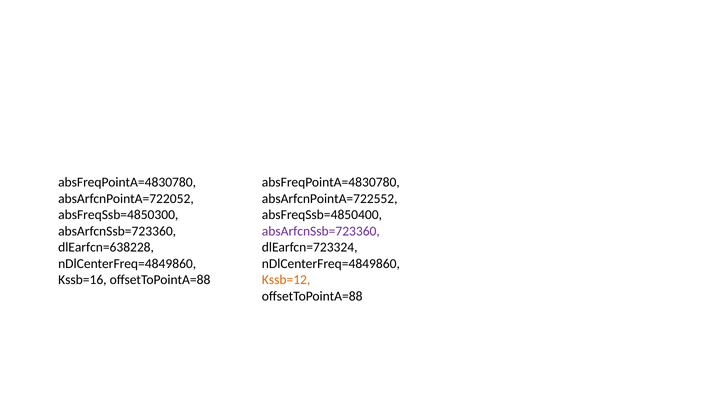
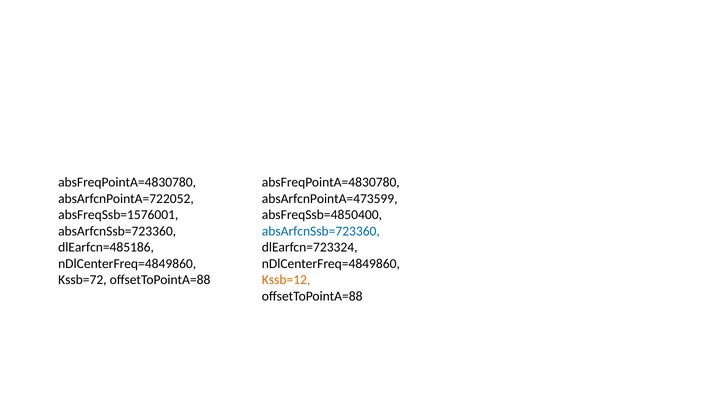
absArfcnPointA=722552: absArfcnPointA=722552 -> absArfcnPointA=473599 (330, 198)
absFreqSsb=4850300: absFreqSsb=4850300 -> absFreqSsb=1576001 (118, 215)
absArfcnSsb=723360 colour: purple -> blue (321, 231)
dlEarfcn=638228: dlEarfcn=638228 -> dlEarfcn=485186 (106, 247)
Kssb=16: Kssb=16 -> Kssb=72 (82, 280)
